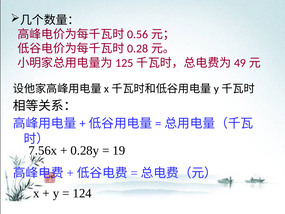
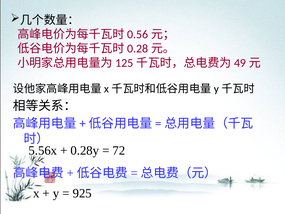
7.56x: 7.56x -> 5.56x (43, 150)
19: 19 -> 72 (119, 150)
124: 124 -> 925 (82, 193)
